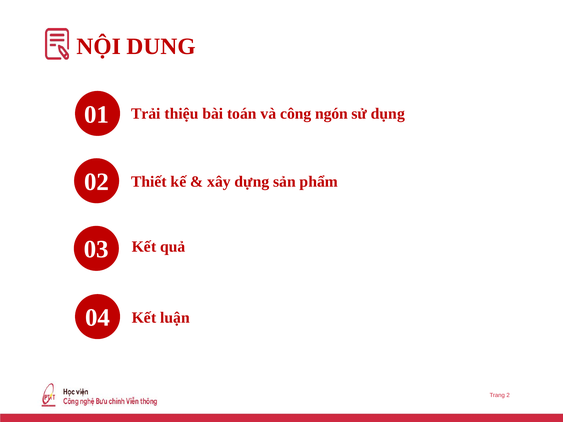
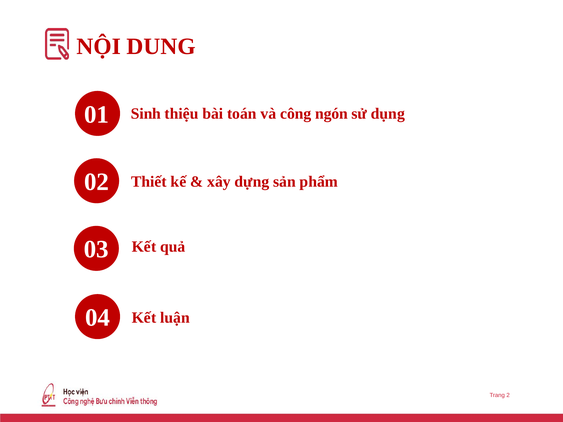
Trải: Trải -> Sinh (146, 114)
